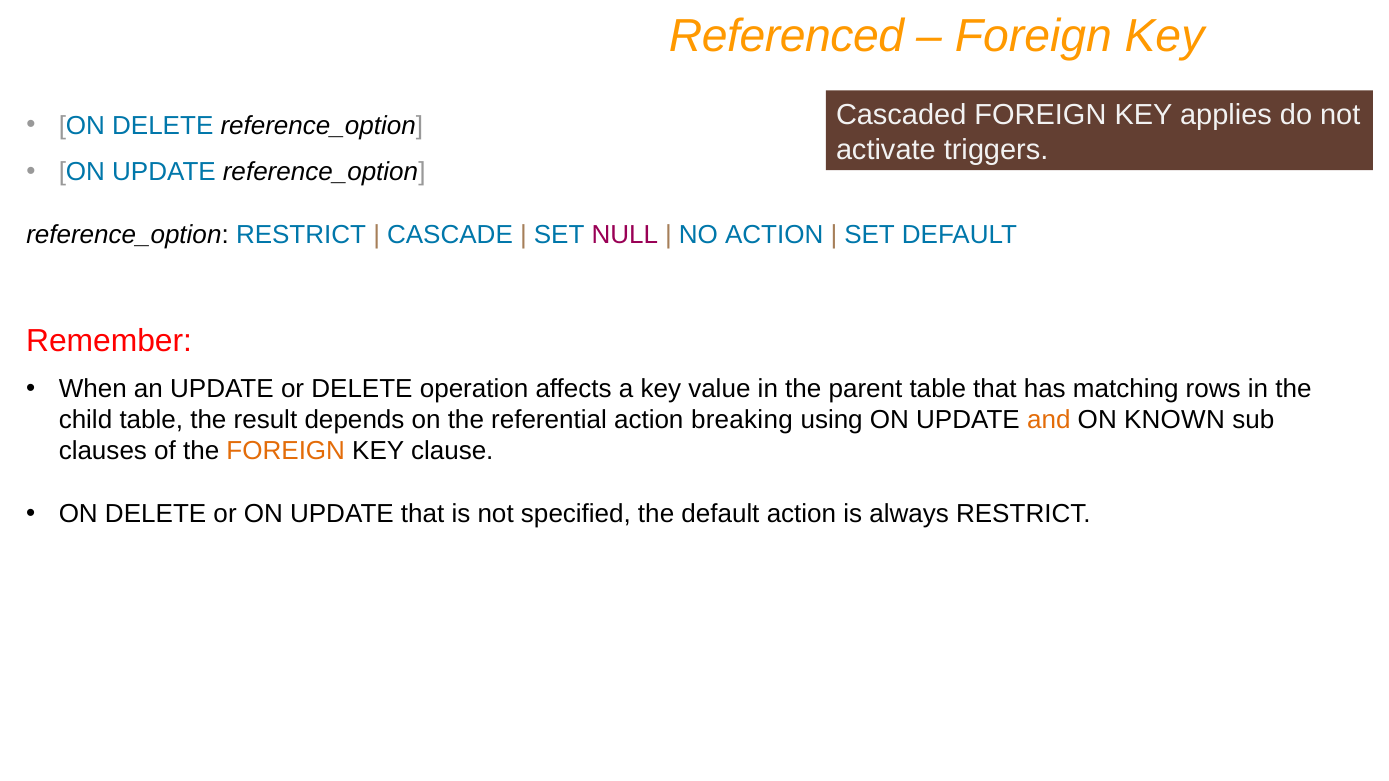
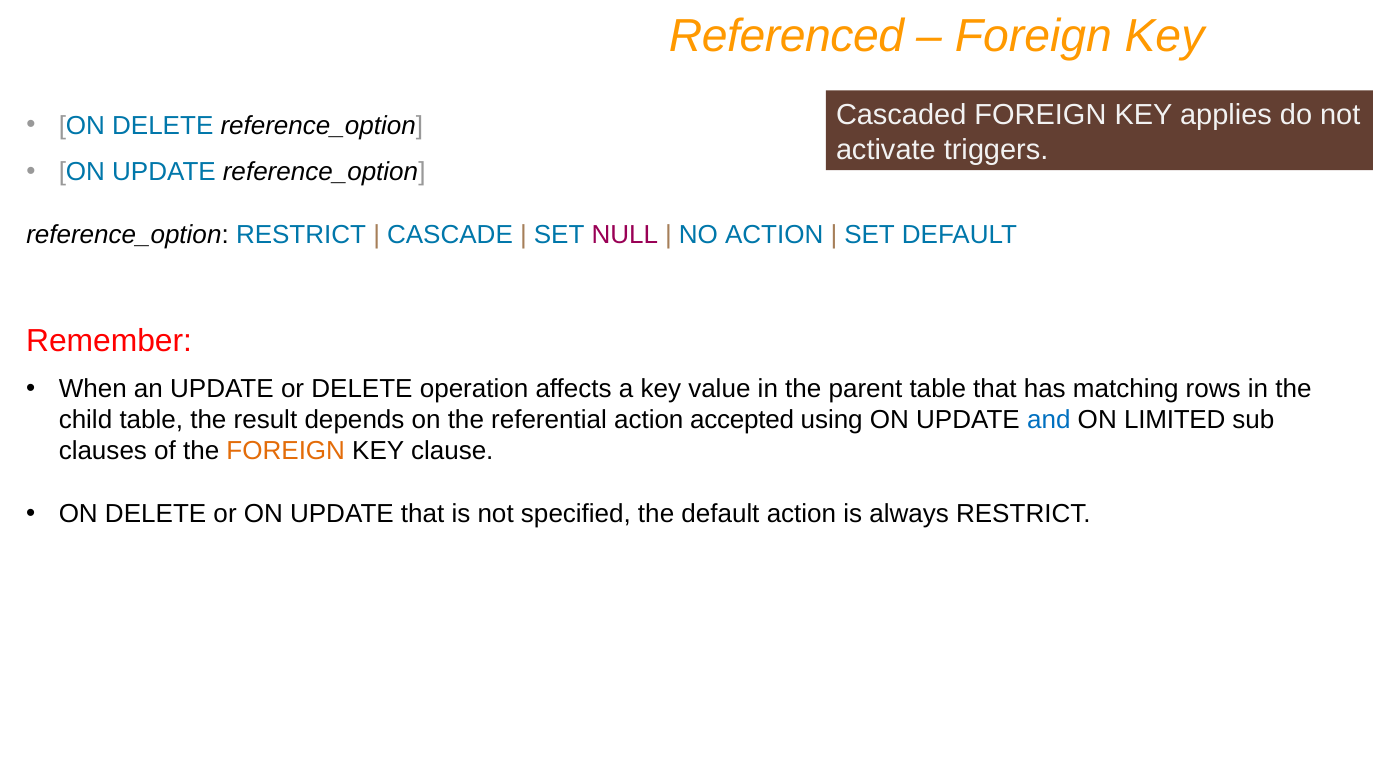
breaking: breaking -> accepted (742, 420)
and colour: orange -> blue (1049, 420)
KNOWN: KNOWN -> LIMITED (1175, 420)
